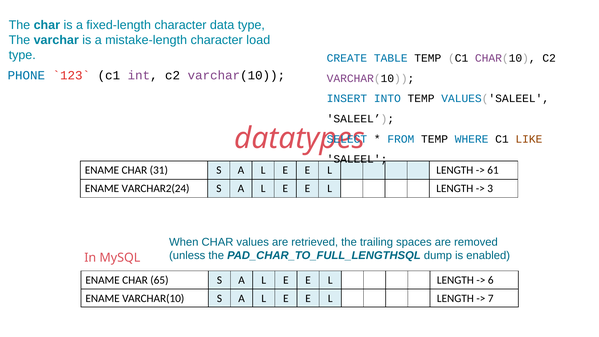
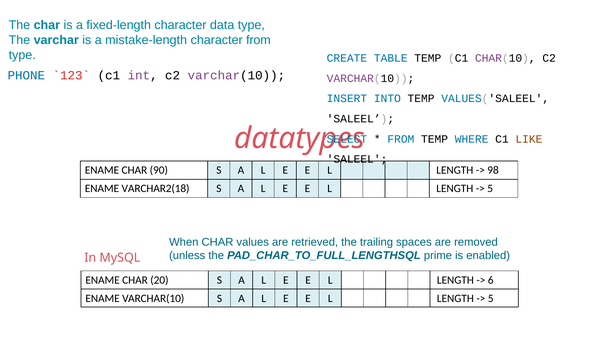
character load: load -> from (258, 40)
31: 31 -> 90 (159, 170)
61: 61 -> 98 (493, 170)
VARCHAR2(24: VARCHAR2(24 -> VARCHAR2(18 (156, 188)
3: 3 -> 5 (490, 188)
dump: dump -> prime (438, 255)
65: 65 -> 20 (159, 280)
7: 7 -> 5 (491, 298)
